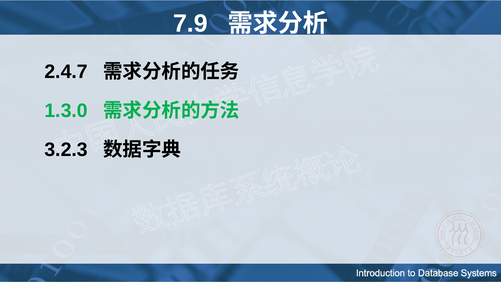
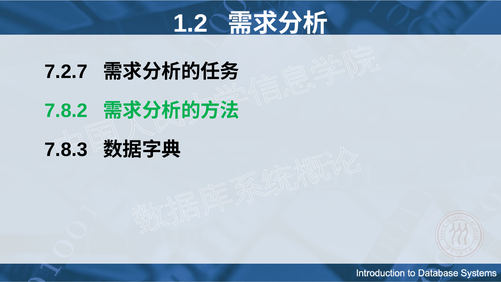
7.9: 7.9 -> 1.2 (190, 24)
2.4.7: 2.4.7 -> 7.2.7 (66, 72)
1.3.0: 1.3.0 -> 7.8.2 (66, 111)
3.2.3: 3.2.3 -> 7.8.3 (66, 150)
